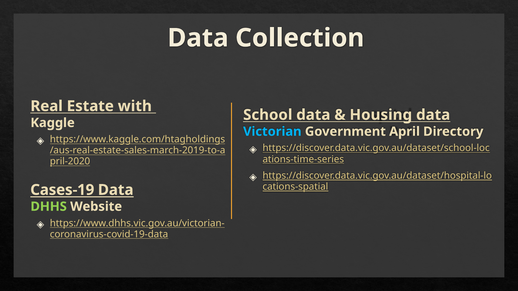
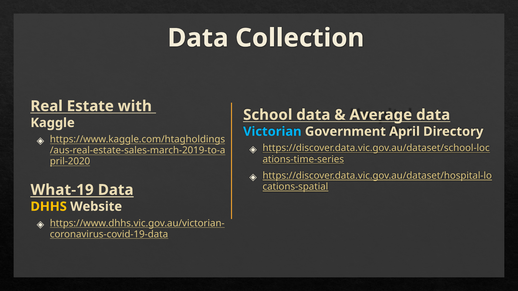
Housing: Housing -> Average (381, 115)
Cases-19: Cases-19 -> What-19 (62, 190)
DHHS colour: light green -> yellow (49, 207)
